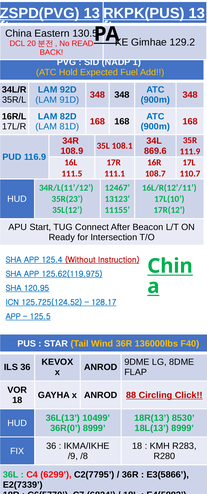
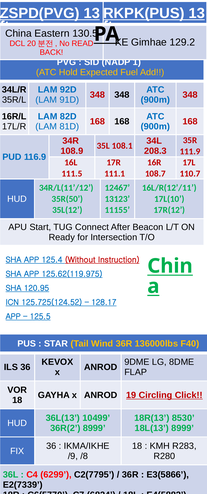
869.6: 869.6 -> 208.3 (155, 151)
35R(23: 35R(23 -> 35R(50 (67, 199)
88: 88 -> 19 (131, 396)
36R(0: 36R(0 -> 36R(2 (65, 429)
